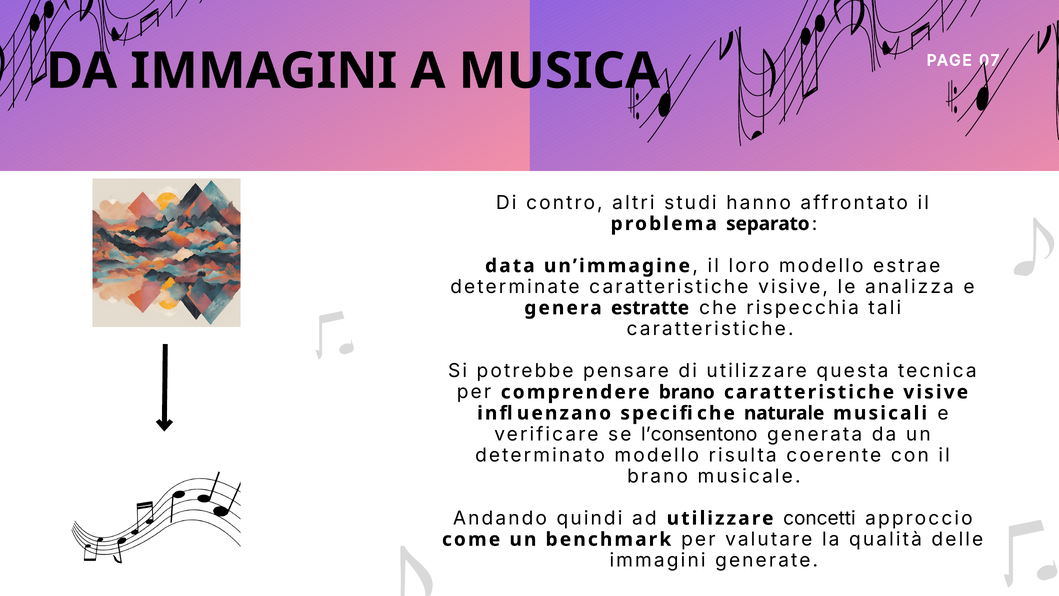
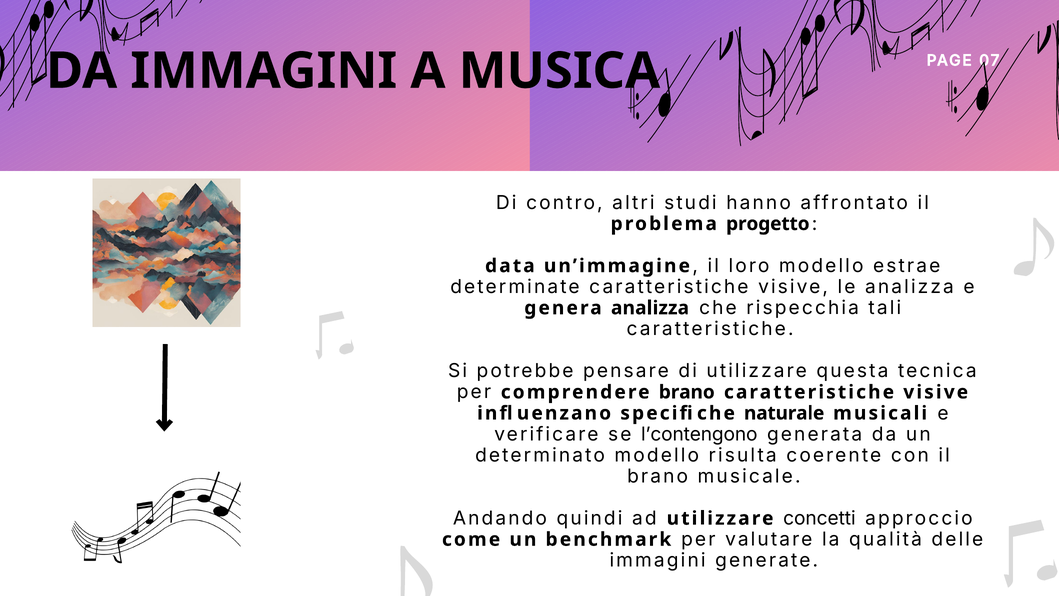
separato: separato -> progetto (768, 224)
genera estratte: estratte -> analizza (650, 308)
l’consentono: l’consentono -> l’contengono (699, 434)
